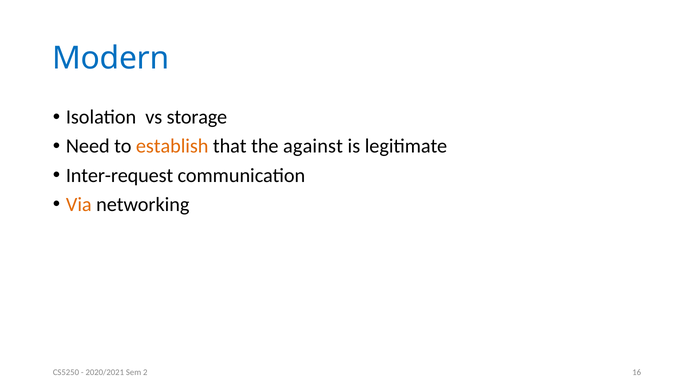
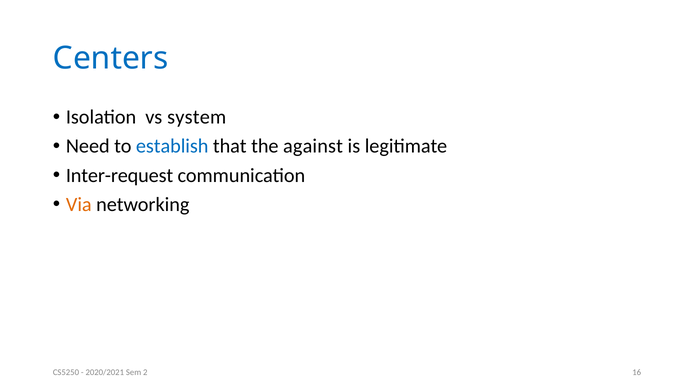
Modern: Modern -> Centers (111, 58)
storage: storage -> system (197, 117)
establish colour: orange -> blue (172, 146)
